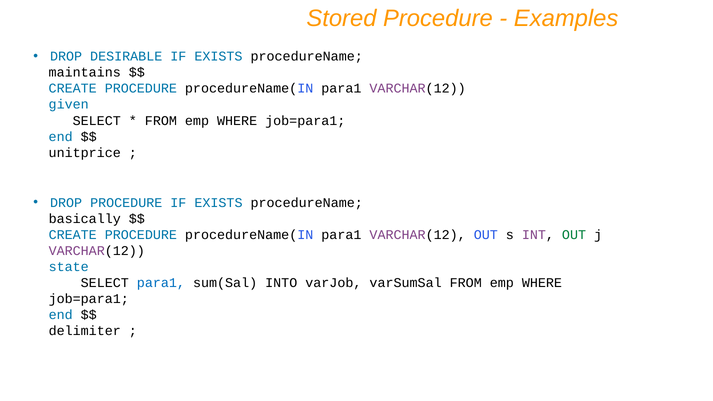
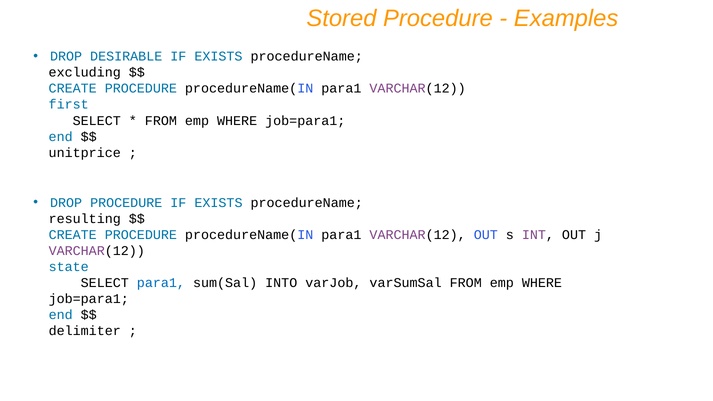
maintains: maintains -> excluding (85, 72)
given: given -> first (69, 105)
basically: basically -> resulting (85, 219)
OUT colour: green -> black (574, 235)
